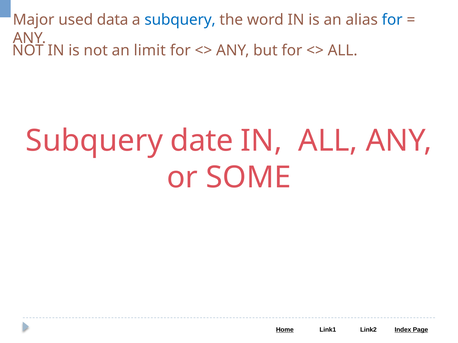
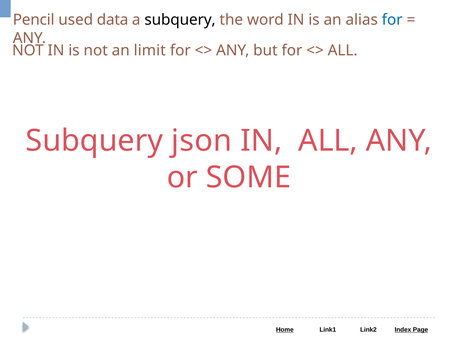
Major: Major -> Pencil (34, 20)
subquery colour: blue -> black (180, 20)
date: date -> json (202, 141)
